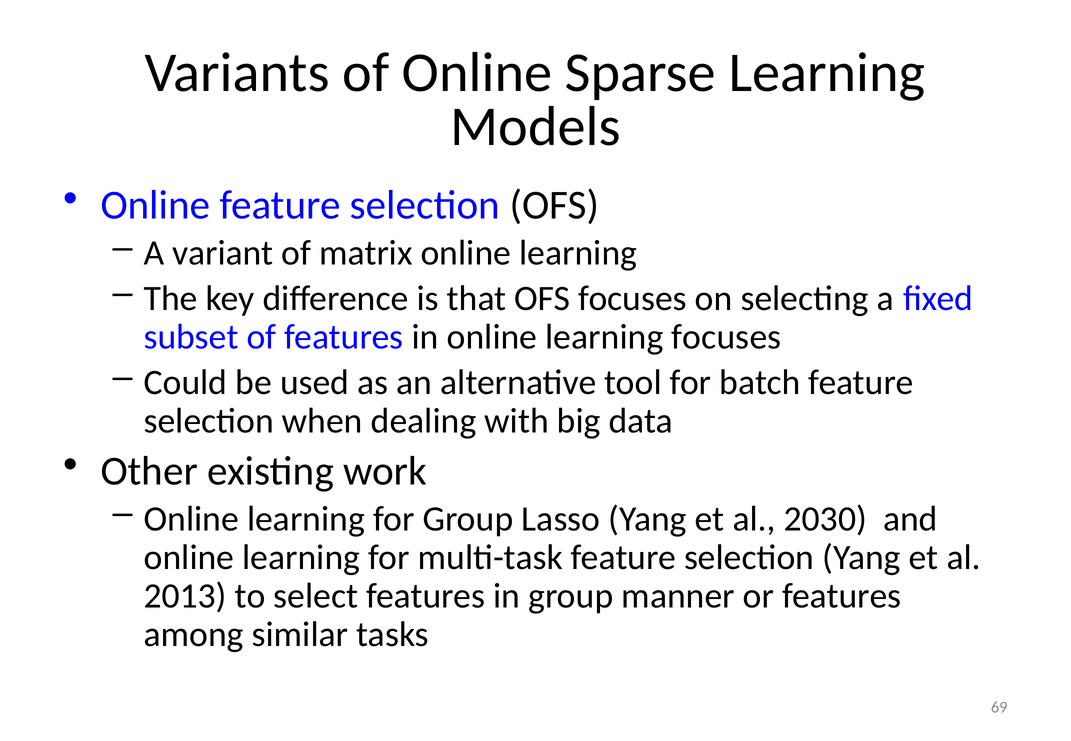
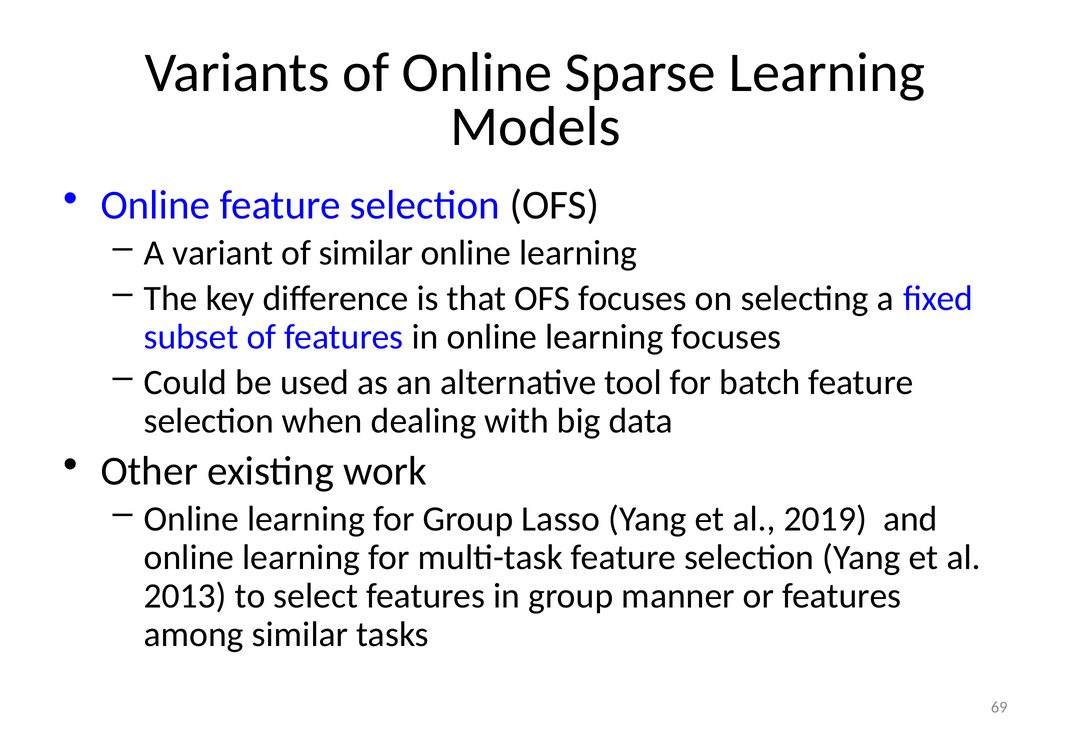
of matrix: matrix -> similar (366, 253)
2030: 2030 -> 2019 (825, 519)
